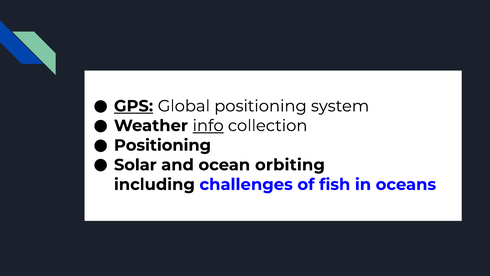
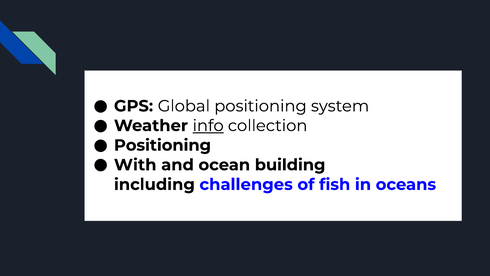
GPS underline: present -> none (134, 106)
Solar: Solar -> With (135, 165)
orbiting: orbiting -> building (290, 165)
